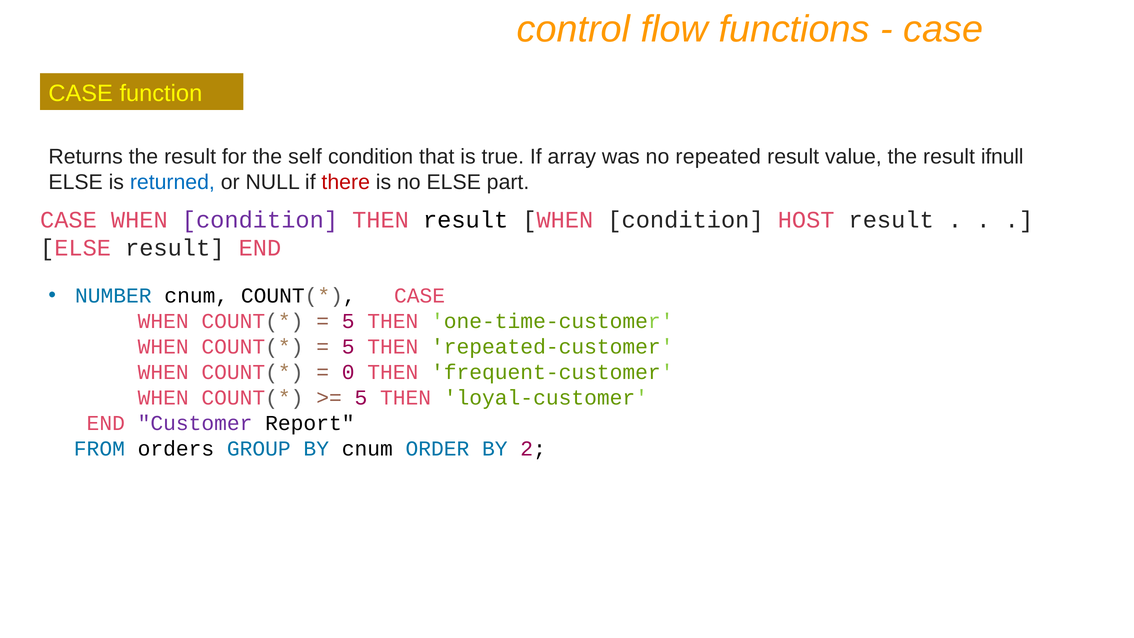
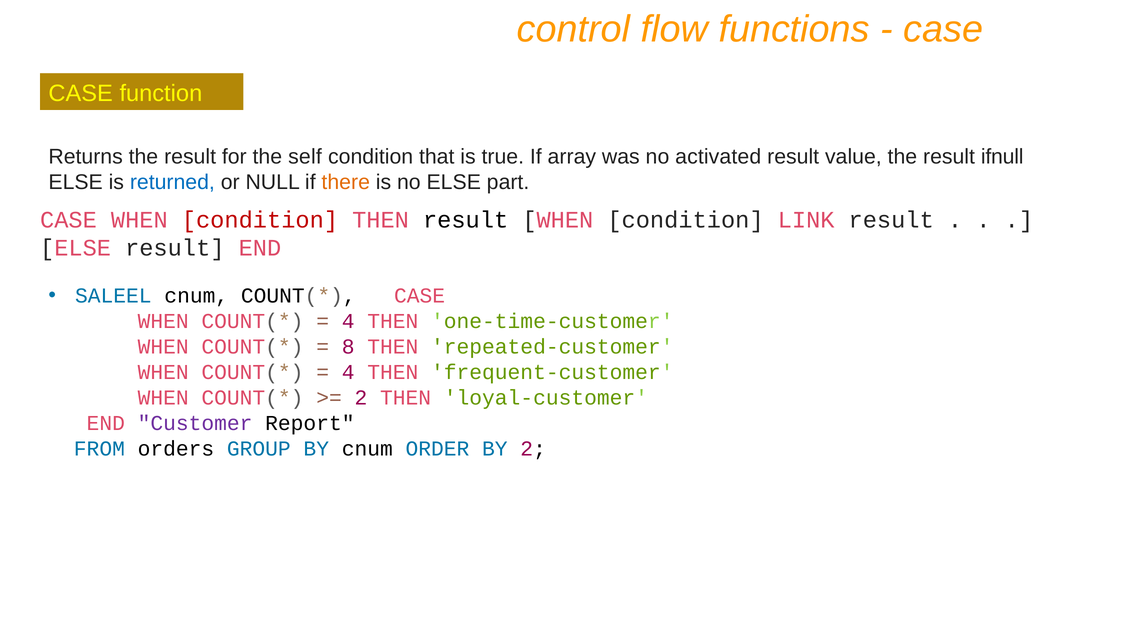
repeated: repeated -> activated (718, 157)
there colour: red -> orange (346, 182)
condition colour: purple -> red (260, 220)
HOST: HOST -> LINK (806, 220)
NUMBER: NUMBER -> SALEEL (113, 296)
5: 5 -> 4 (348, 321)
5: 5 -> 8 (348, 347)
0: 0 -> 4 (348, 372)
5: 5 -> 2 (361, 398)
